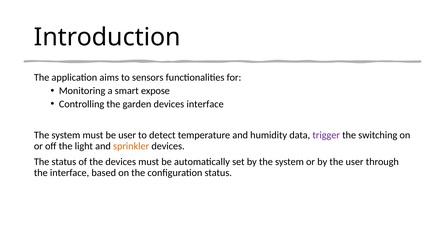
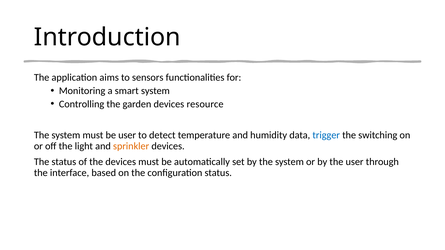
smart expose: expose -> system (155, 91)
devices interface: interface -> resource (205, 104)
trigger colour: purple -> blue (326, 135)
